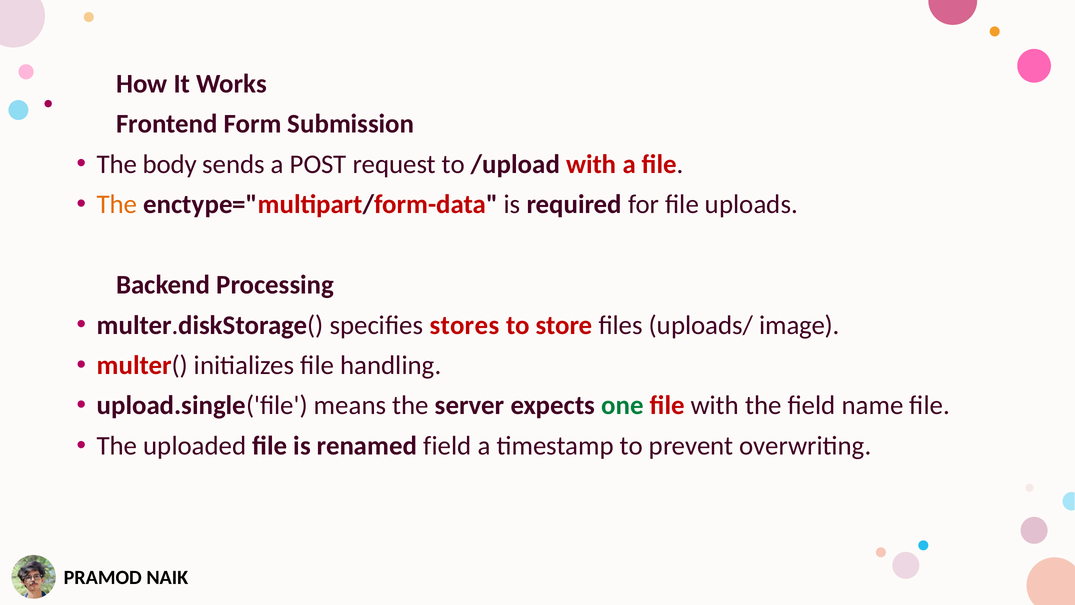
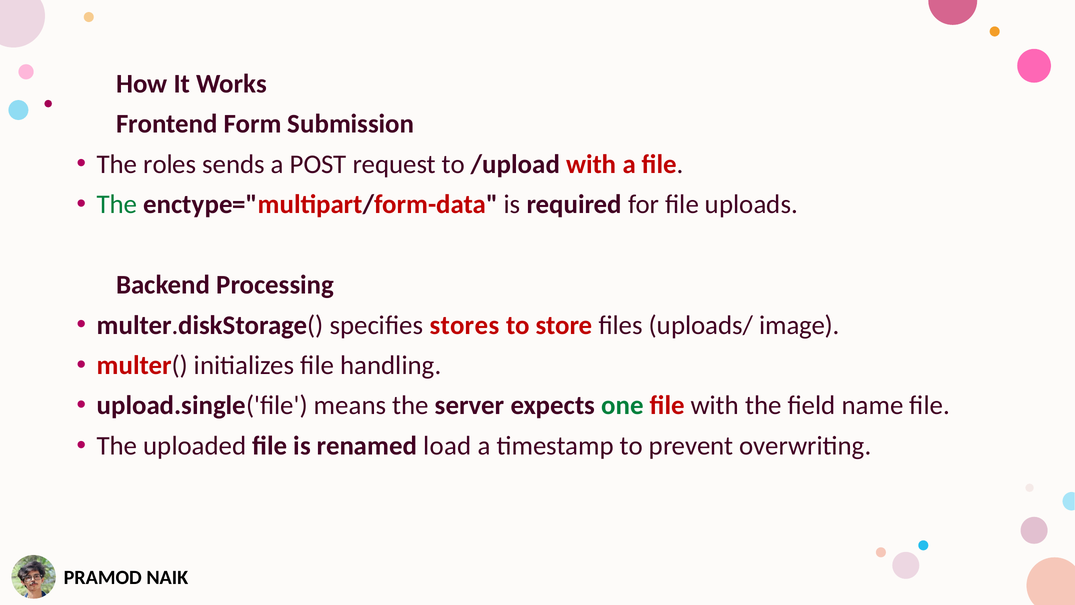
body: body -> roles (170, 164)
The colour: orange -> green (117, 204)
renamed field: field -> load (447, 446)
